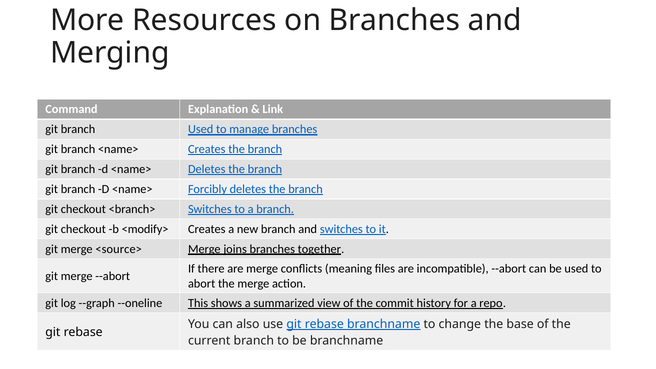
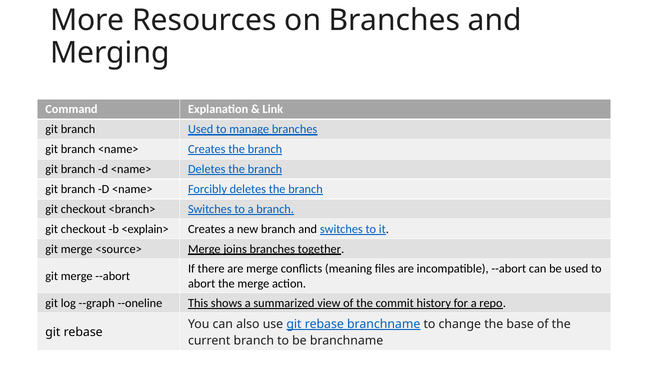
<modify>: <modify> -> <explain> (145, 229)
